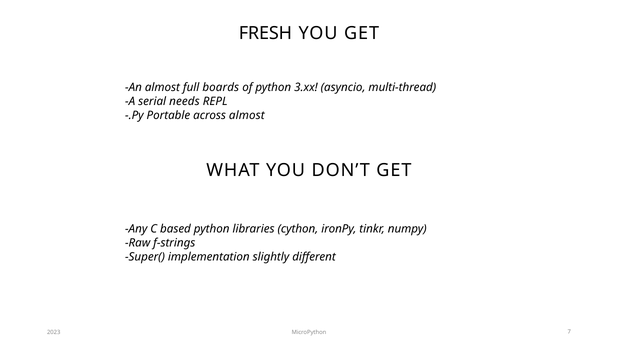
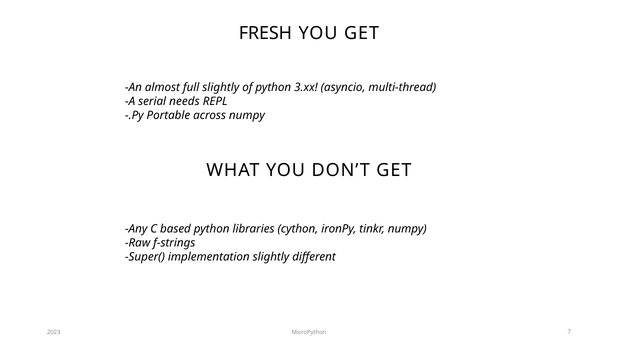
full boards: boards -> slightly (221, 88)
across almost: almost -> numpy (247, 115)
